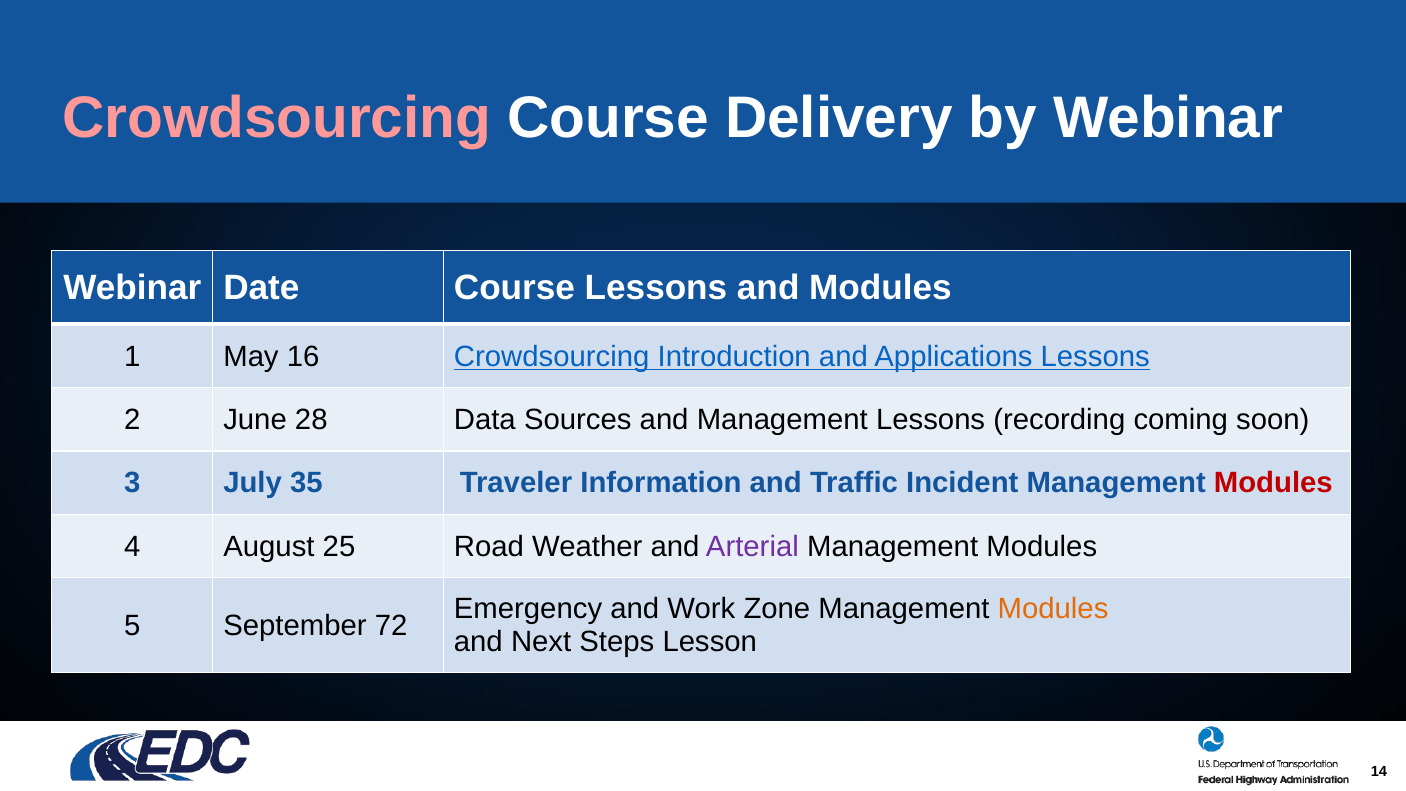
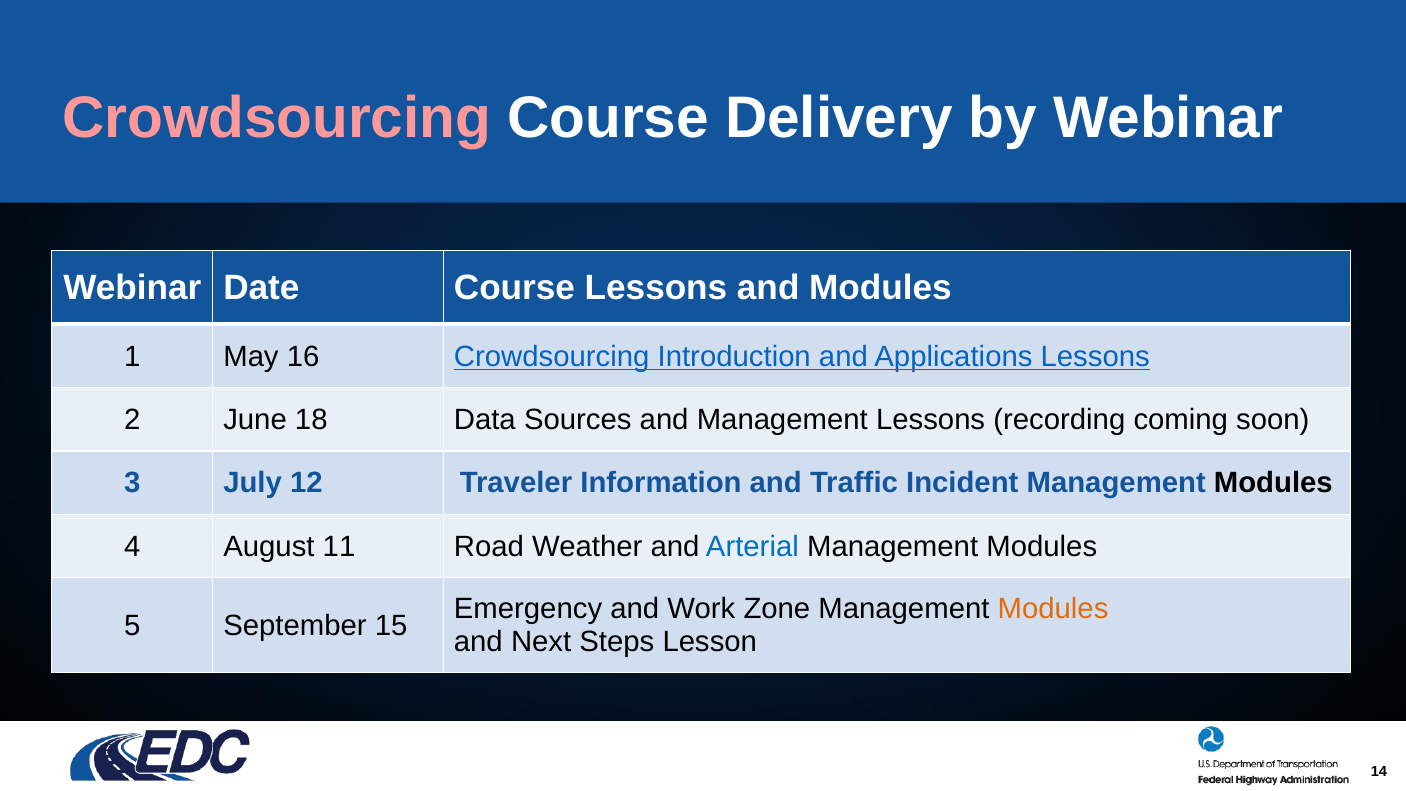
28: 28 -> 18 (311, 420)
35: 35 -> 12 (306, 483)
Modules colour: red -> black (1273, 483)
25: 25 -> 11 (339, 546)
Arterial colour: purple -> blue (752, 546)
72: 72 -> 15 (391, 625)
